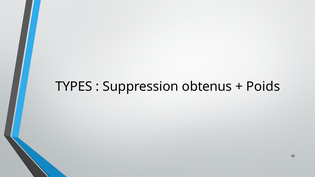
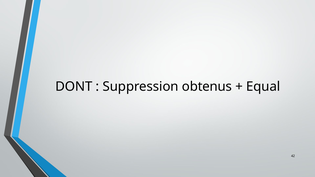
TYPES: TYPES -> DONT (74, 87)
Poids: Poids -> Equal (263, 87)
